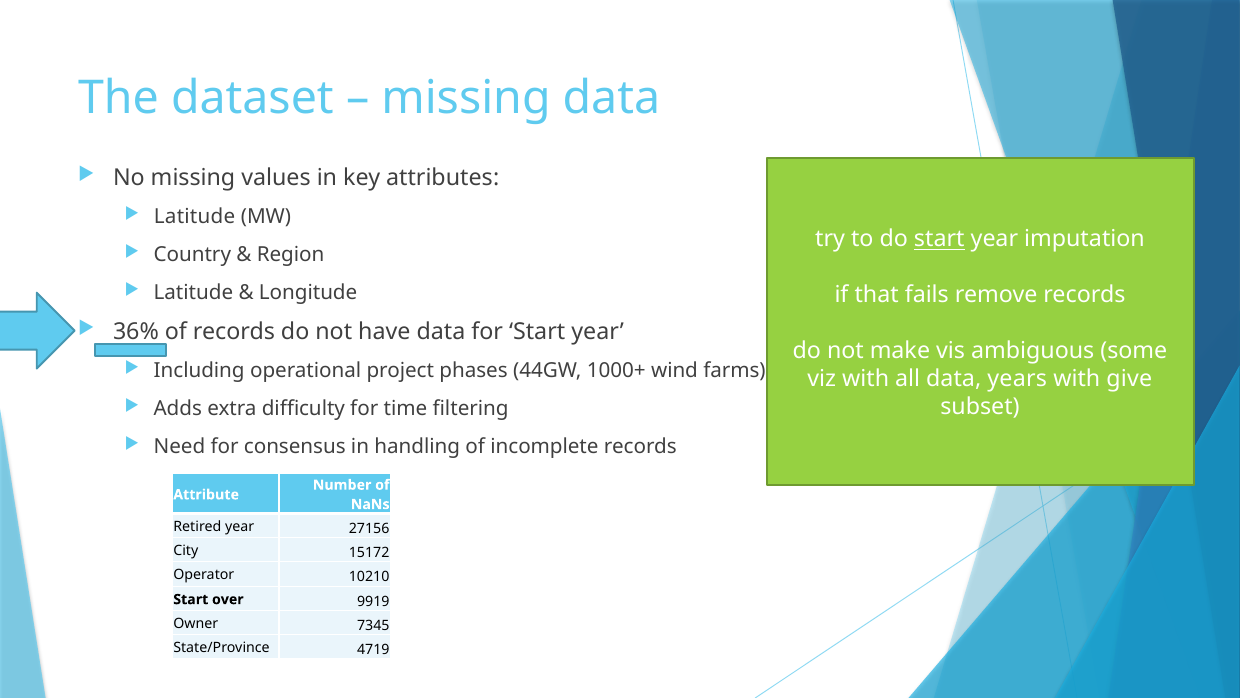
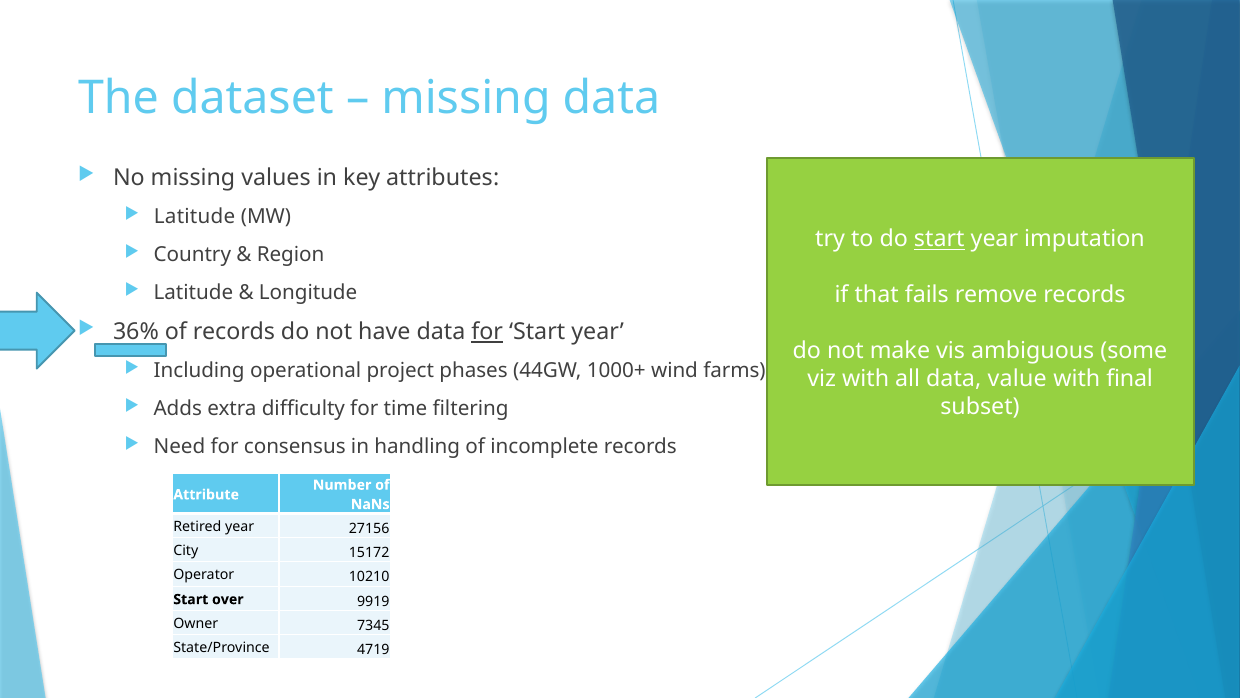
for underline: none -> present (487, 332)
years: years -> value (1017, 379)
give: give -> final (1130, 379)
